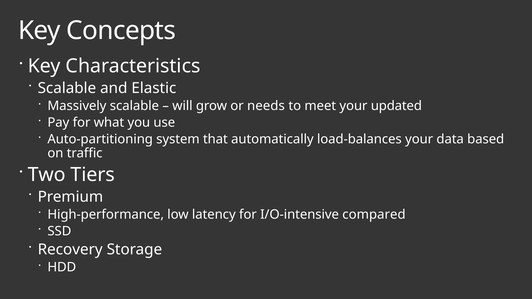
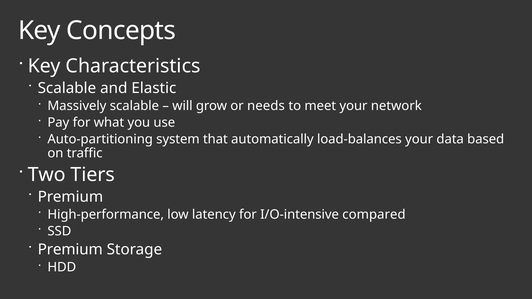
updated: updated -> network (396, 106)
Recovery: Recovery -> Premium (70, 250)
